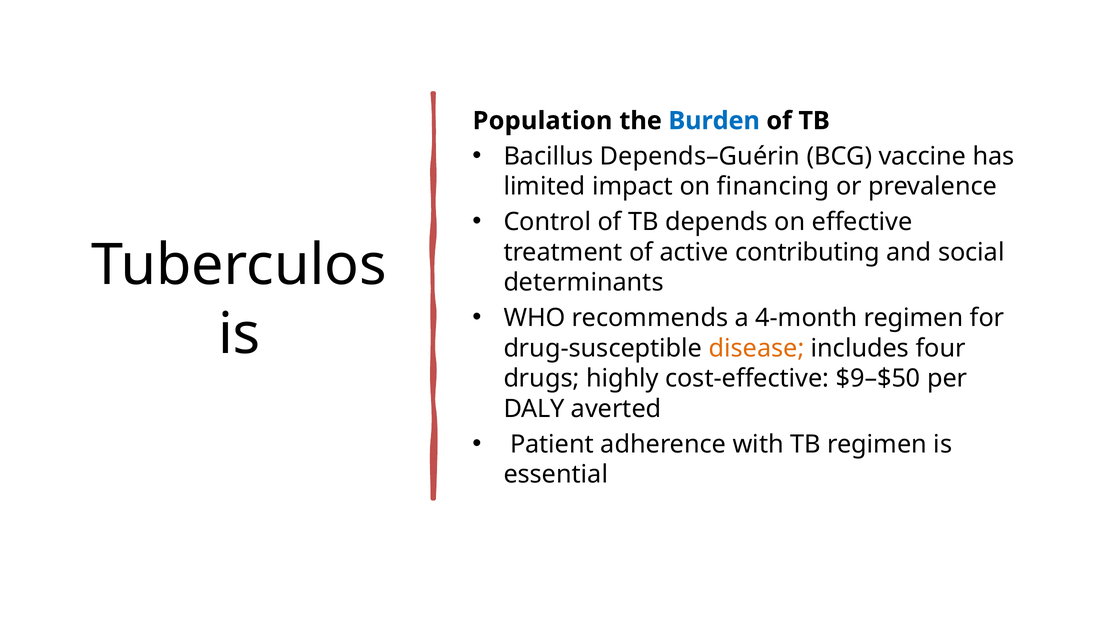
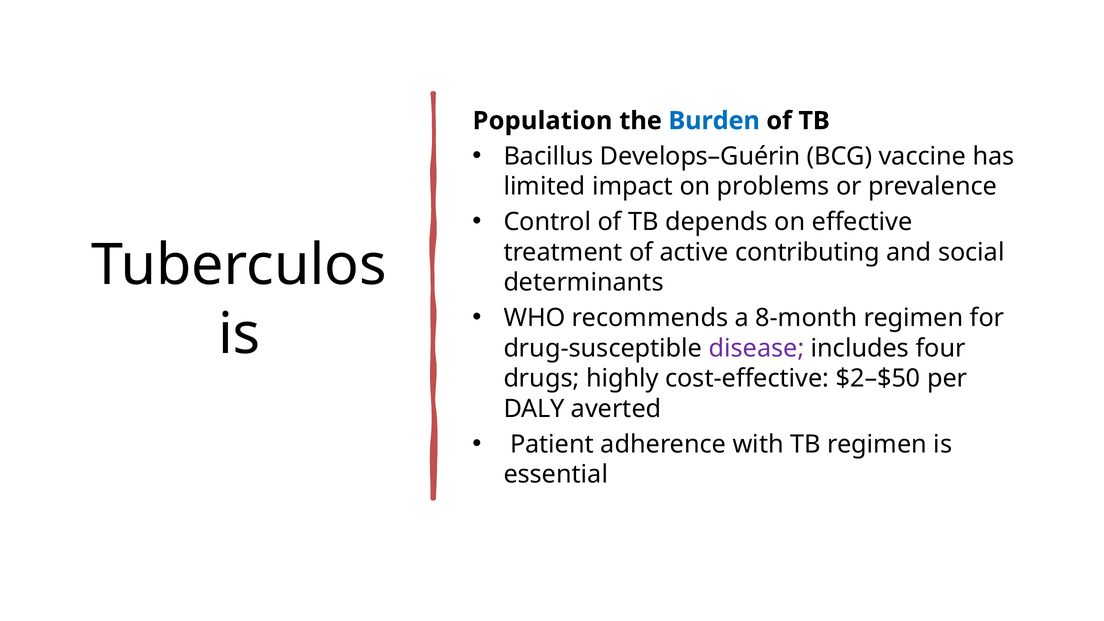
Depends–Guérin: Depends–Guérin -> Develops–Guérin (700, 156)
financing: financing -> problems (773, 186)
4-month: 4-month -> 8-month (806, 318)
disease colour: orange -> purple (757, 348)
$9–$50: $9–$50 -> $2–$50 (878, 378)
